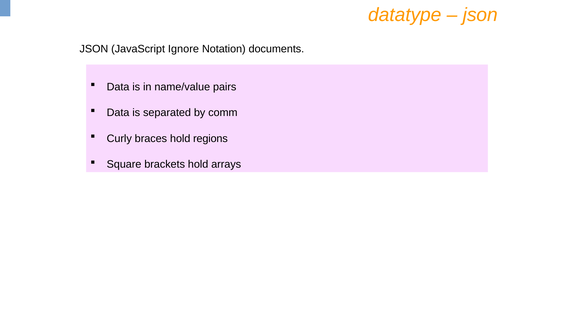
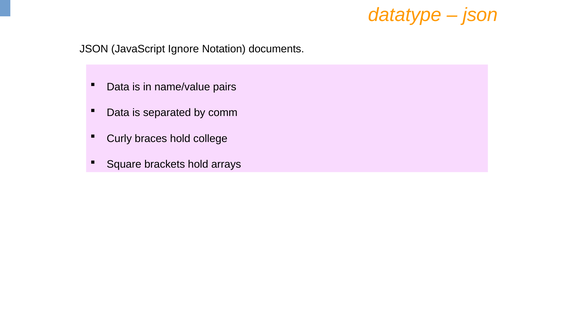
regions: regions -> college (210, 138)
